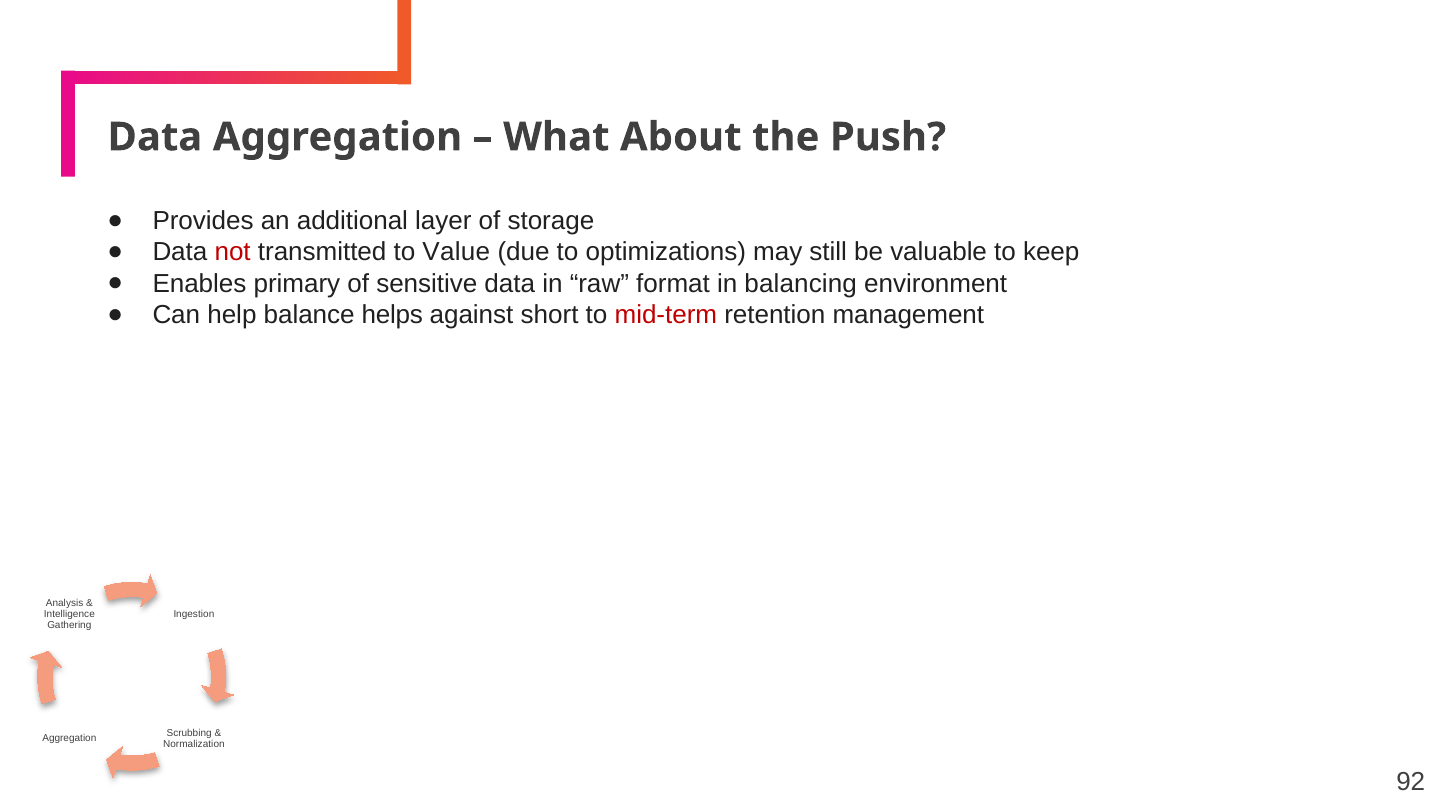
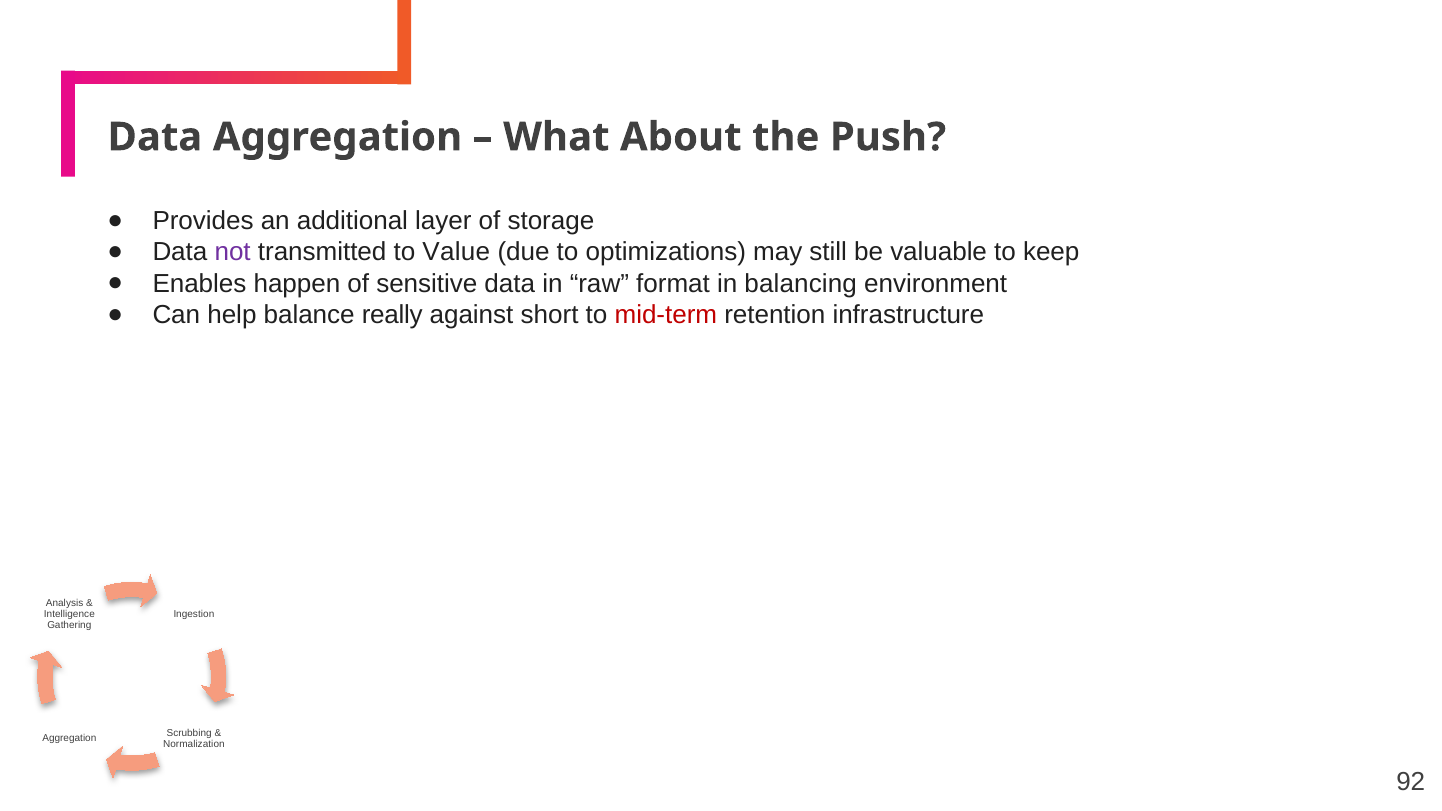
not colour: red -> purple (233, 252)
primary: primary -> happen (297, 284)
helps: helps -> really (392, 315)
management: management -> infrastructure (908, 315)
